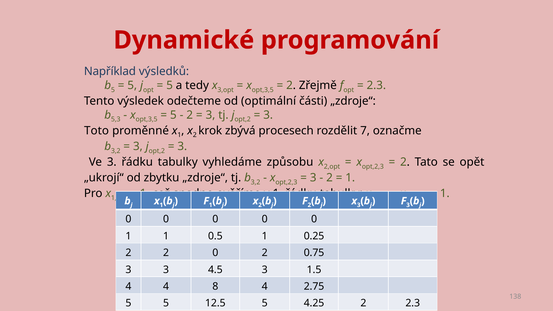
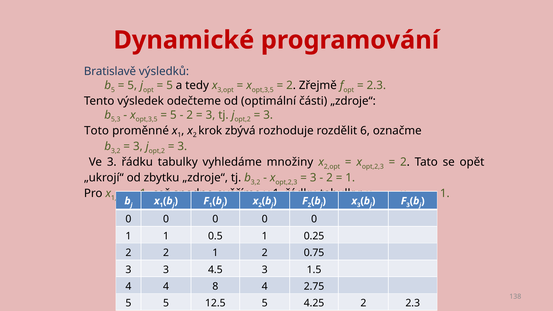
Například: Například -> Bratislavě (110, 72)
procesech: procesech -> rozhoduje (286, 131)
7: 7 -> 6 (365, 131)
způsobu: způsobu -> množiny (290, 162)
2 0: 0 -> 1 (215, 253)
